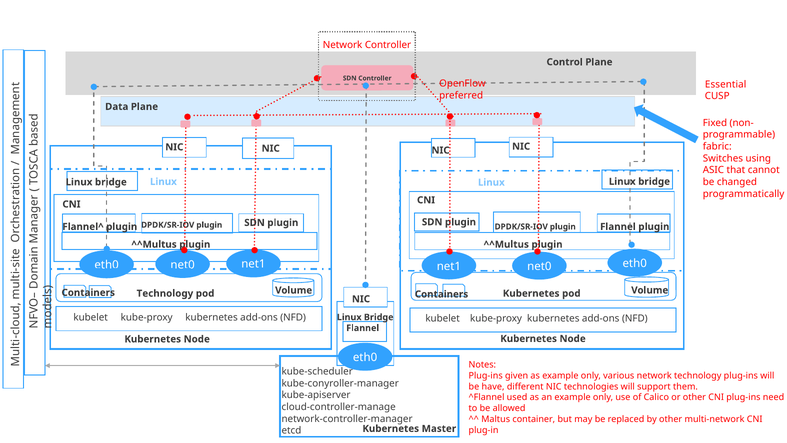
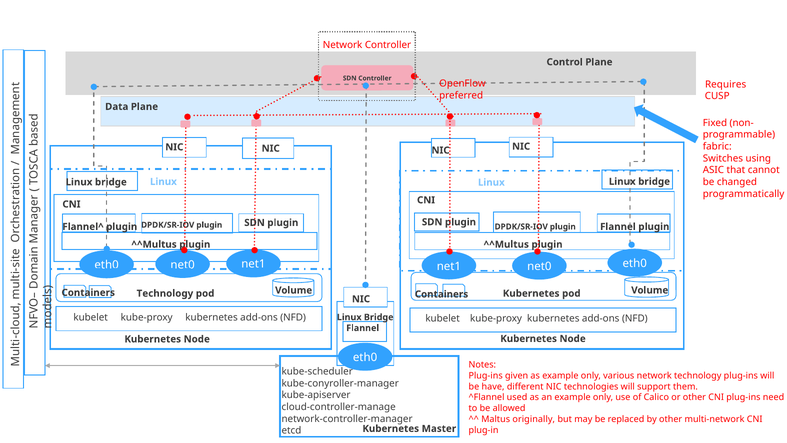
Essential: Essential -> Requires (726, 84)
container: container -> originally (534, 419)
